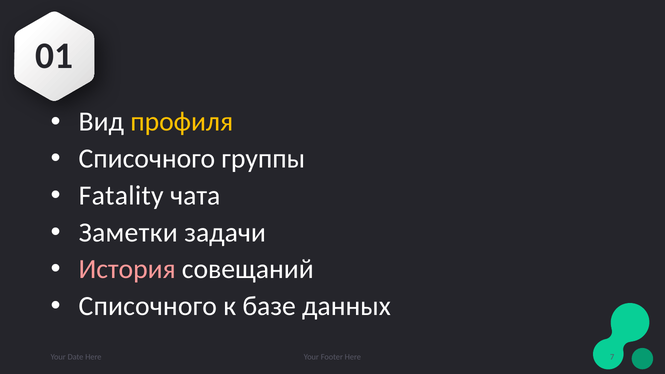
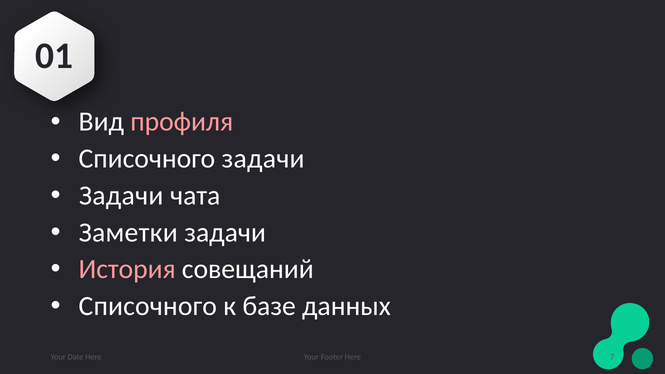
профиля colour: yellow -> pink (182, 122)
Списочного группы: группы -> задачи (263, 159)
Fatality: Fatality -> Задачи (121, 196)
